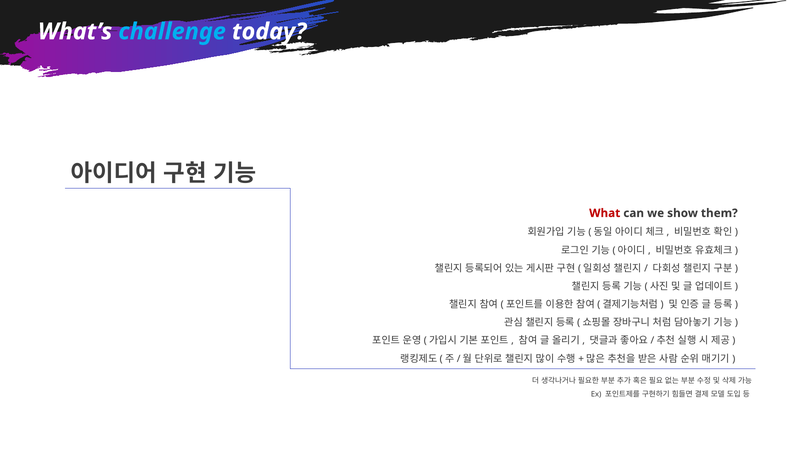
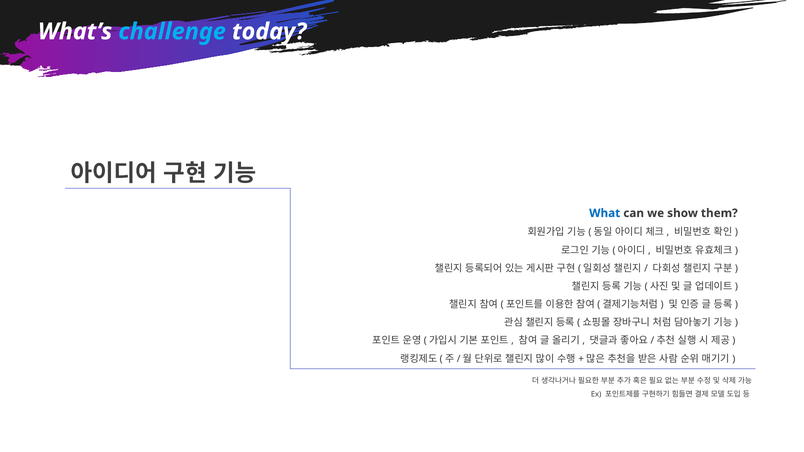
What colour: red -> blue (605, 213)
